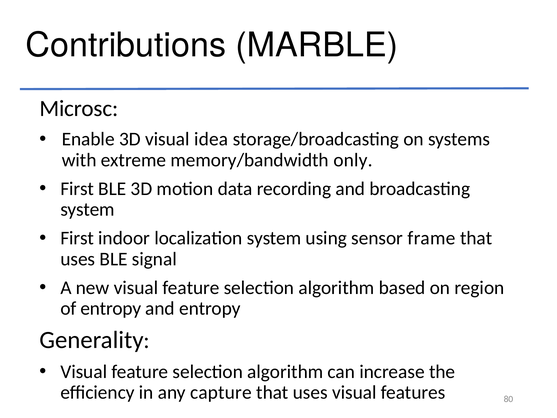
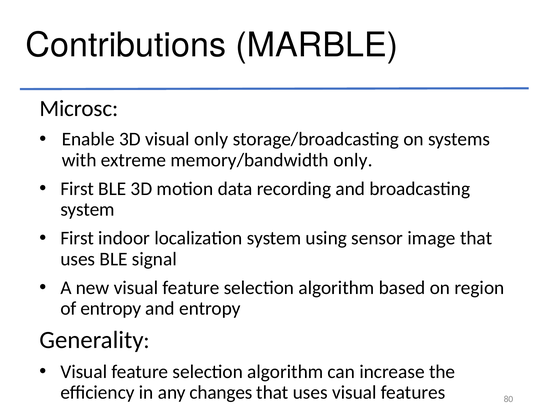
visual idea: idea -> only (211, 139)
frame: frame -> image (431, 238)
capture: capture -> changes (221, 392)
